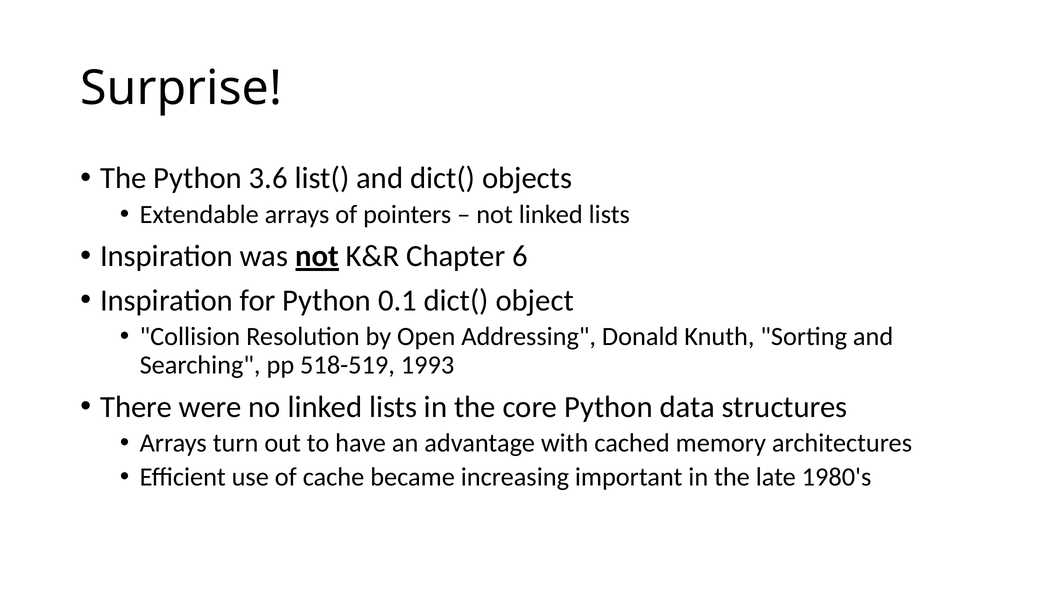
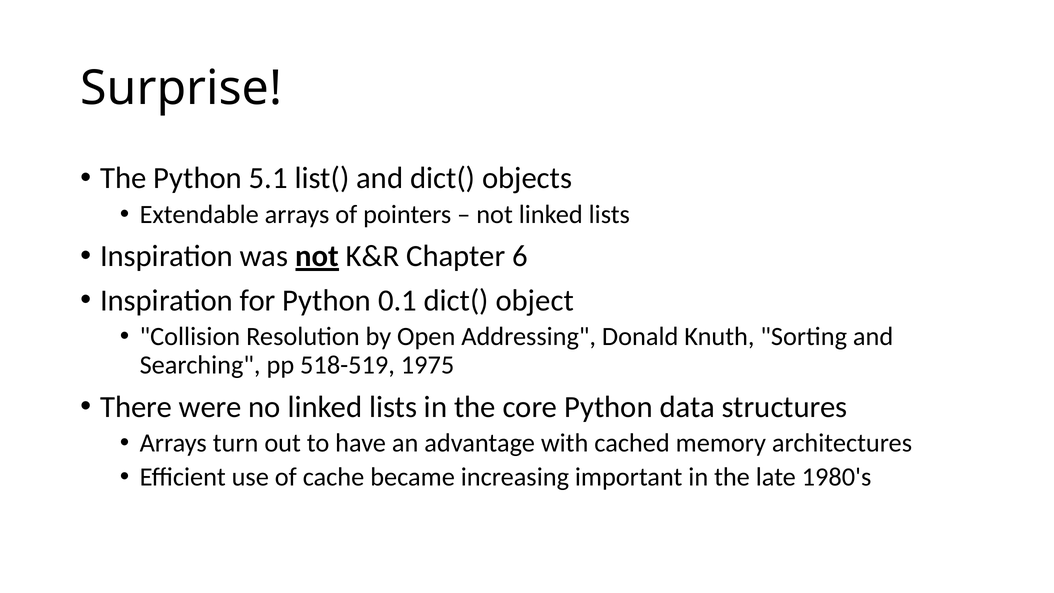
3.6: 3.6 -> 5.1 (268, 178)
1993: 1993 -> 1975 (428, 365)
